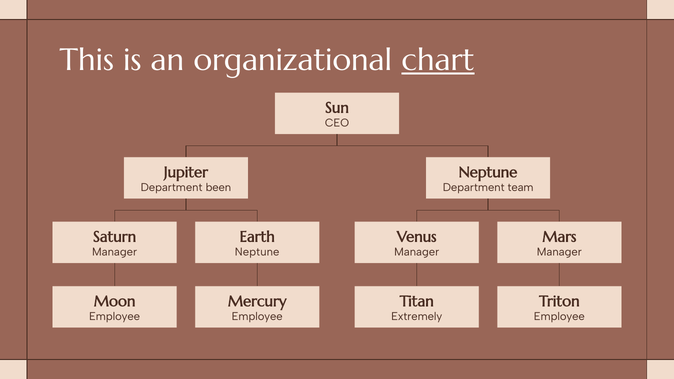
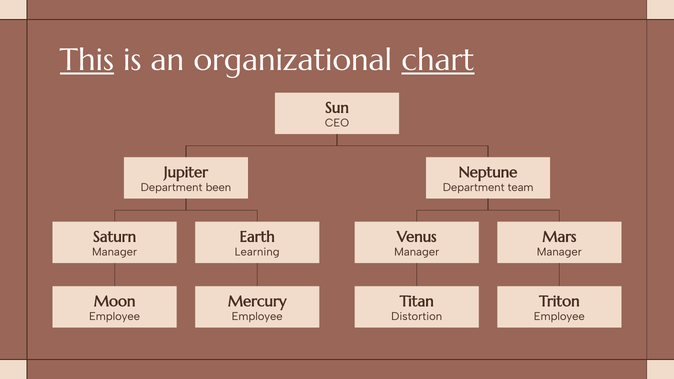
This underline: none -> present (87, 60)
Neptune: Neptune -> Learning (257, 252)
Extremely: Extremely -> Distortion (417, 317)
